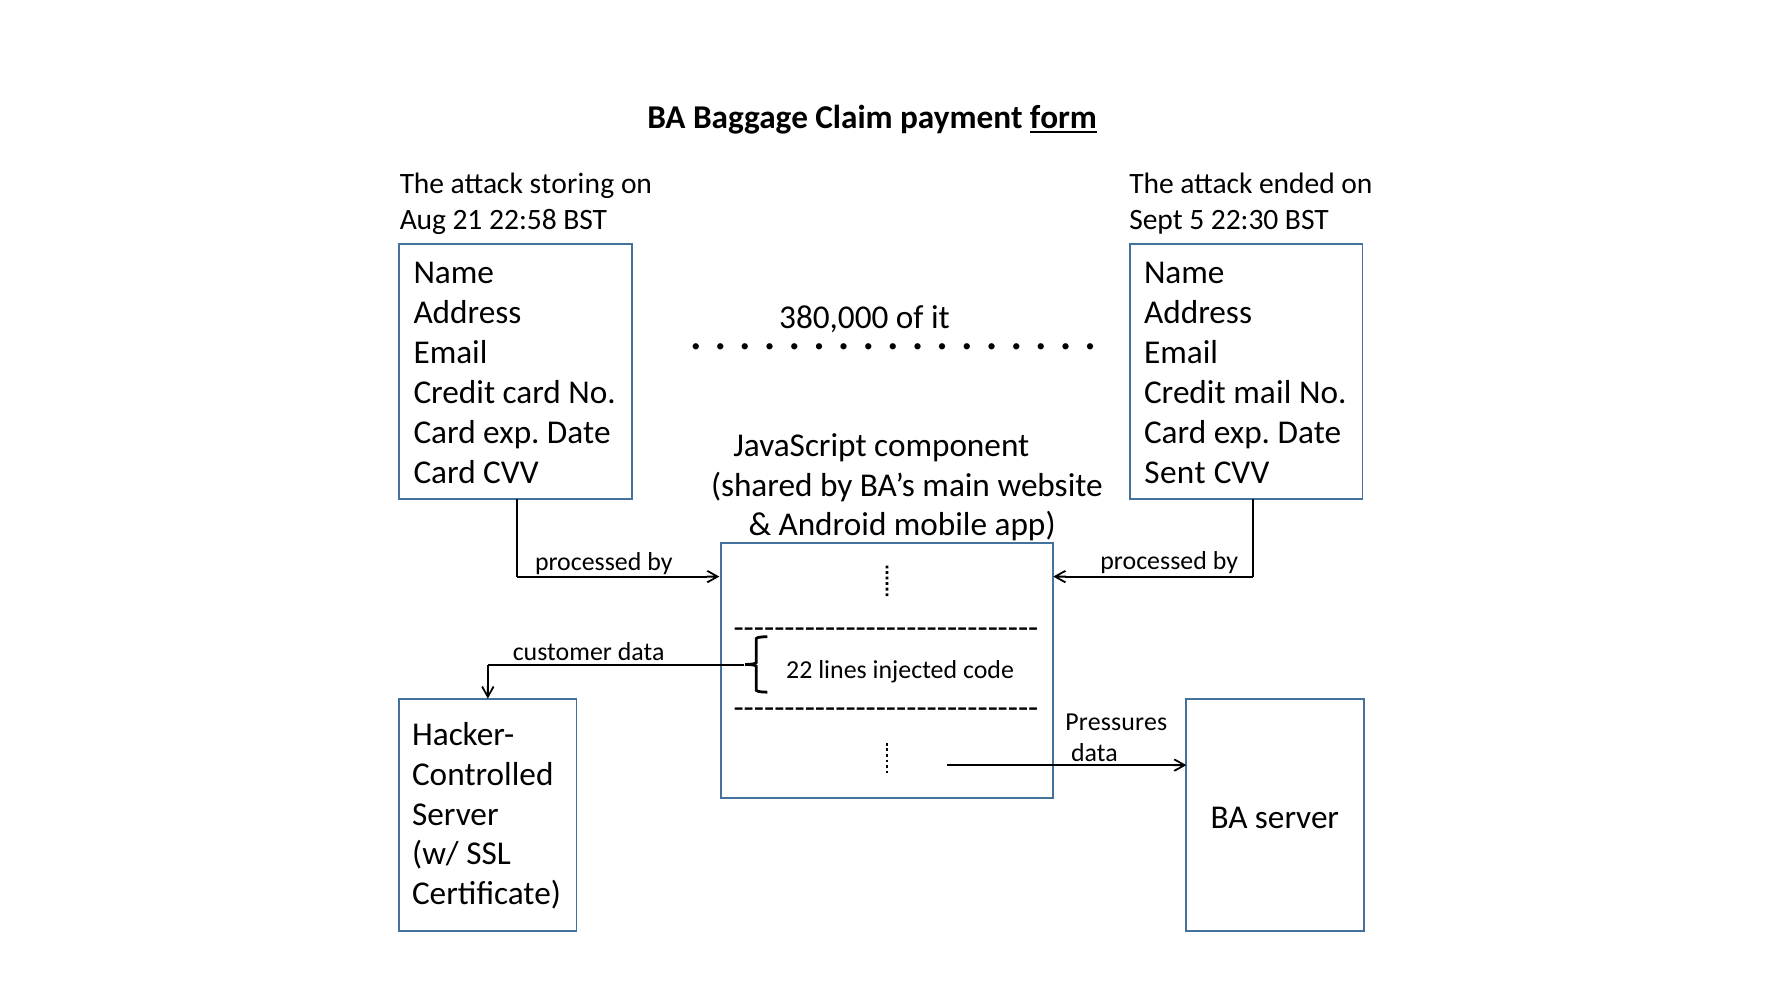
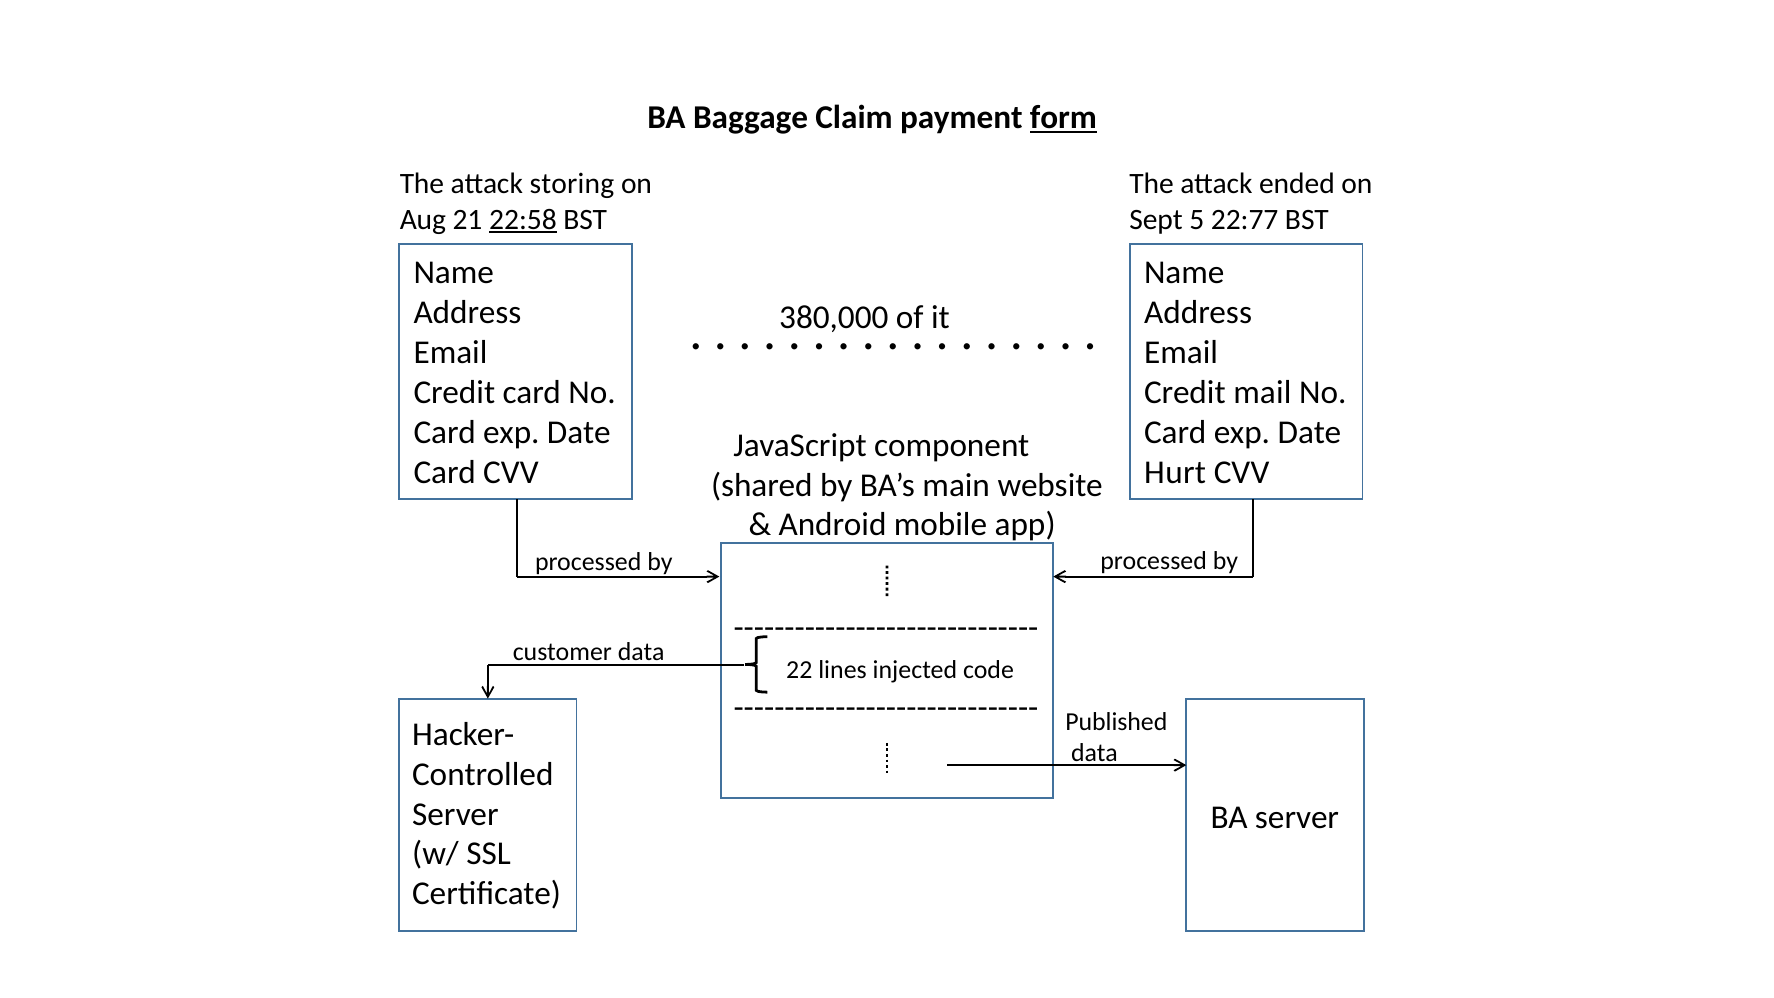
22:58 underline: none -> present (523, 219)
22:30: 22:30 -> 22:77 (1245, 219)
Sent: Sent -> Hurt (1175, 472)
Pressures: Pressures -> Published (1116, 722)
